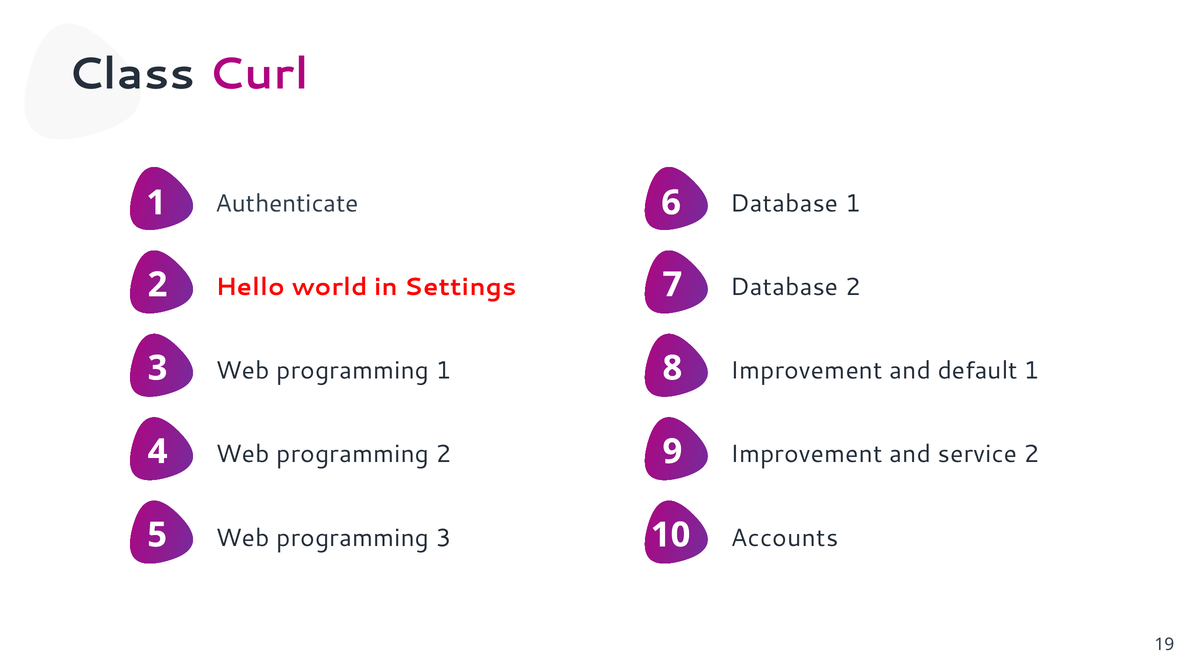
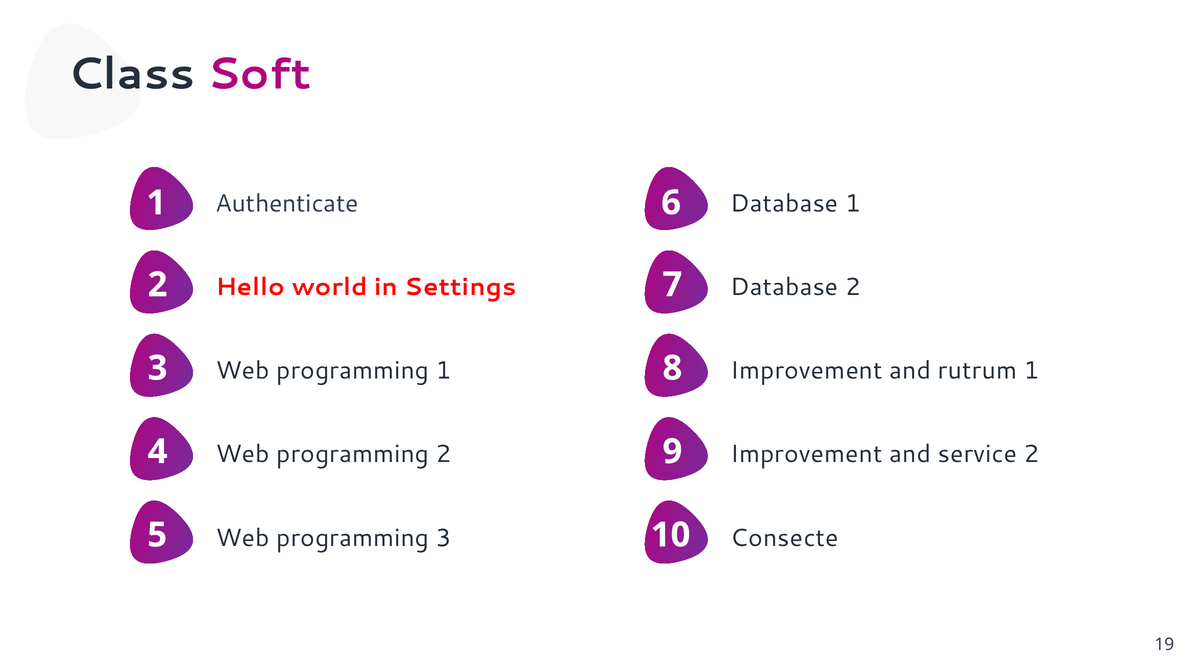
Curl: Curl -> Soft (259, 74)
default: default -> rutrum (977, 371)
Accounts: Accounts -> Consecte (785, 538)
